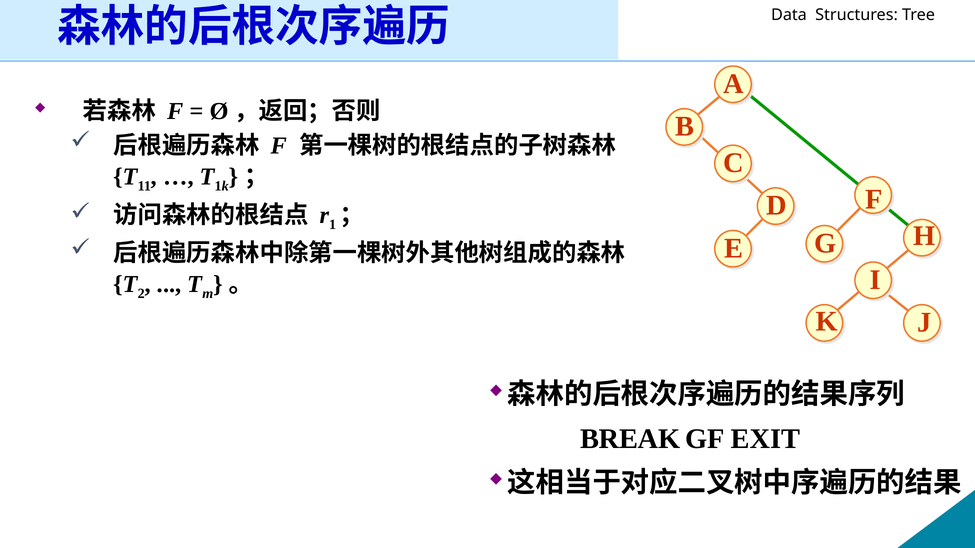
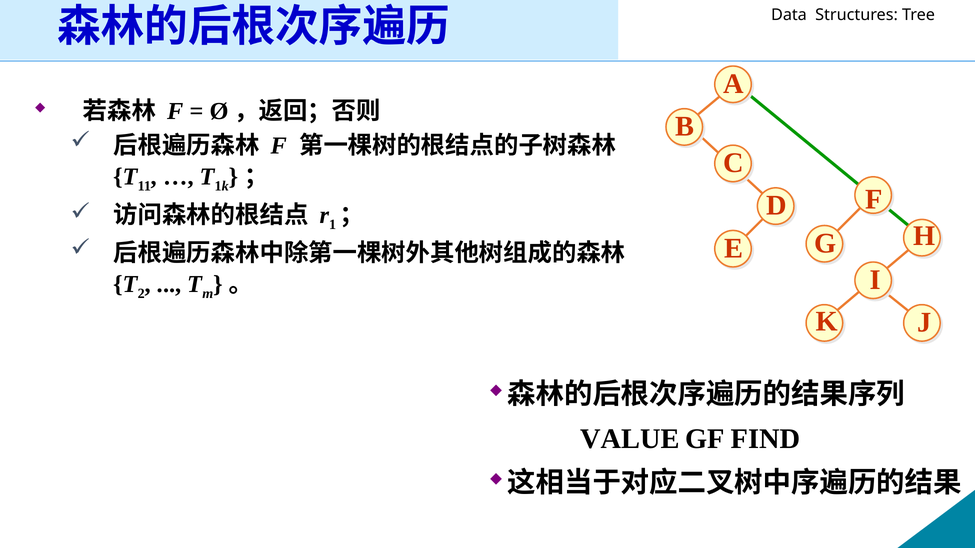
BREAK: BREAK -> VALUE (630, 439)
EXIT: EXIT -> FIND (765, 439)
